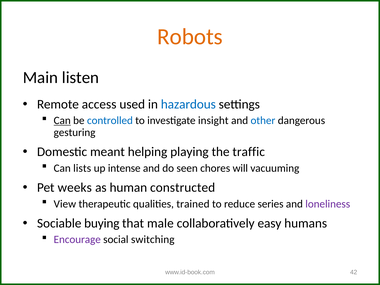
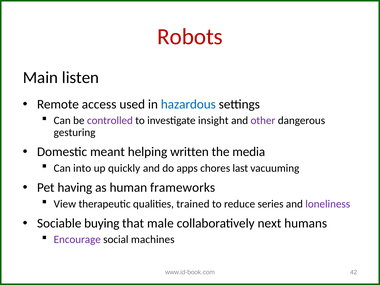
Robots colour: orange -> red (190, 37)
Can underline: present -> none (62, 120)
controlled colour: blue -> purple (110, 120)
other colour: blue -> purple (263, 120)
playing: playing -> written (190, 152)
traffic: traffic -> media (249, 152)
lists: lists -> into (82, 168)
intense: intense -> quickly (124, 168)
seen: seen -> apps (187, 168)
will: will -> last (240, 168)
weeks: weeks -> having (75, 188)
constructed: constructed -> frameworks (183, 188)
easy: easy -> next (269, 223)
switching: switching -> machines (153, 240)
